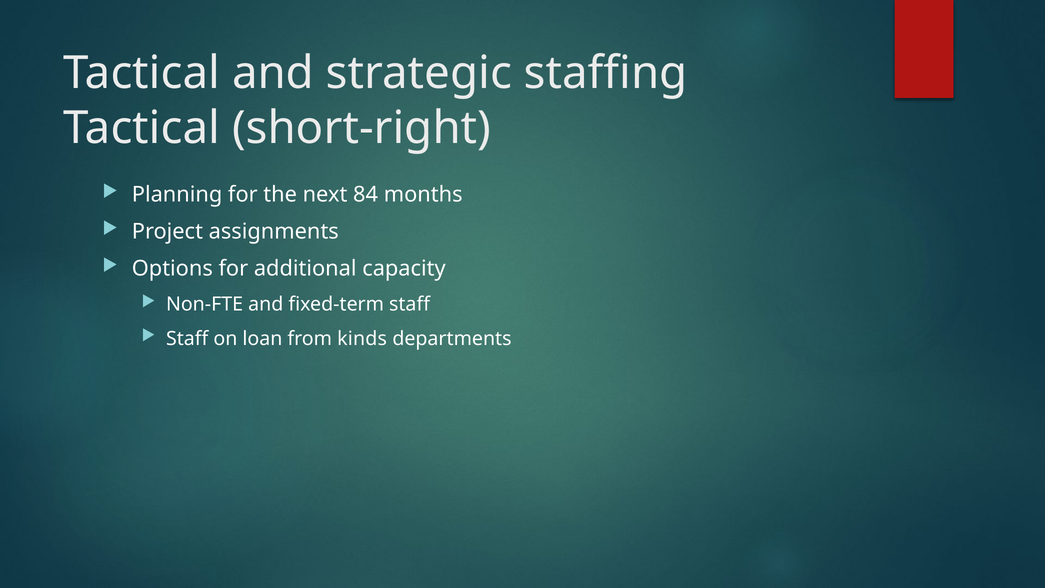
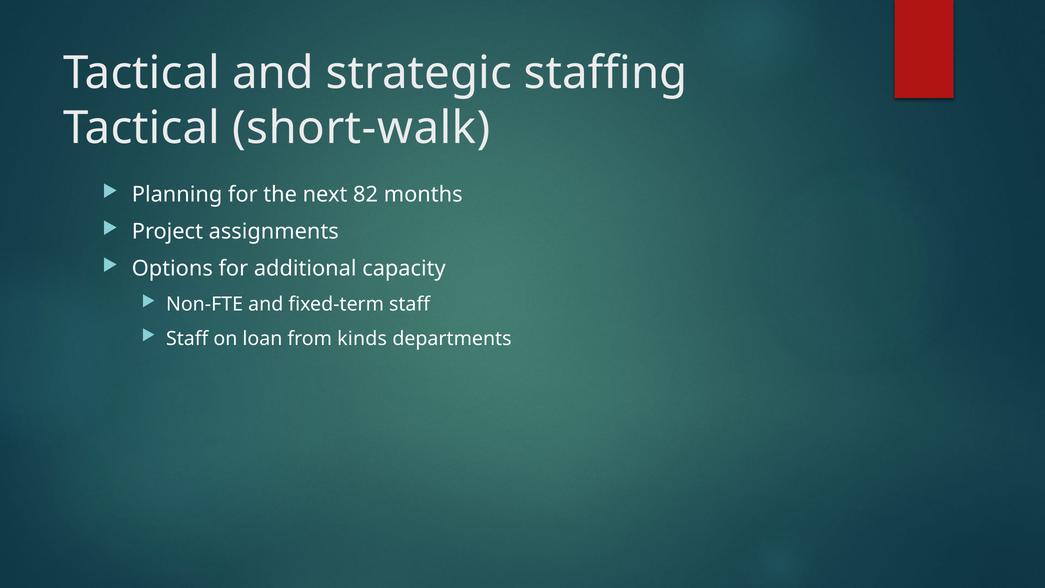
short-right: short-right -> short-walk (361, 128)
84: 84 -> 82 (366, 194)
